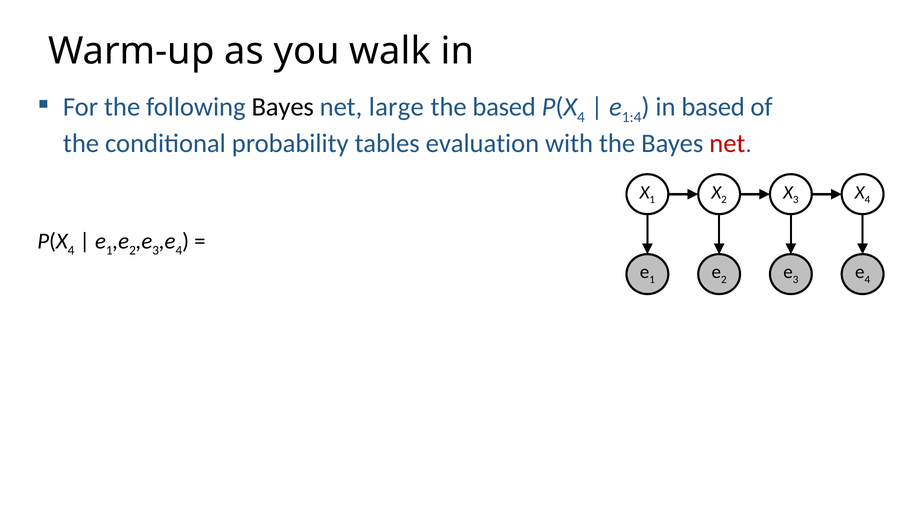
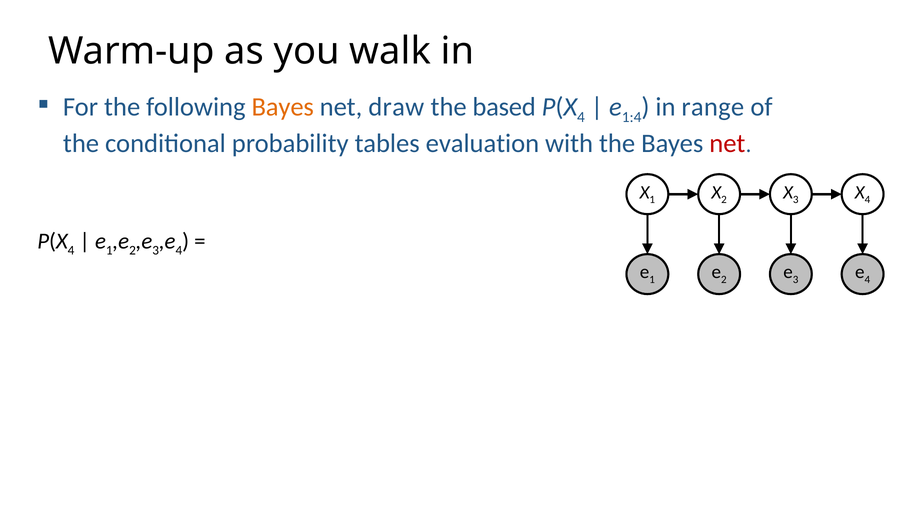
Bayes colour: black -> orange (283, 107)
large: large -> draw (396, 107)
in based: based -> range (713, 107)
